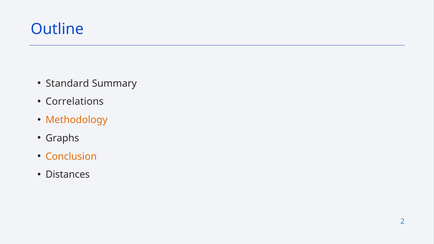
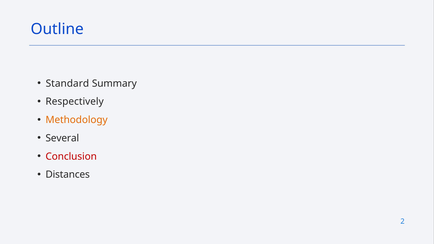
Correlations: Correlations -> Respectively (75, 102)
Graphs: Graphs -> Several (62, 138)
Conclusion colour: orange -> red (71, 156)
